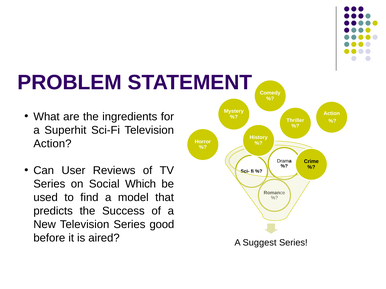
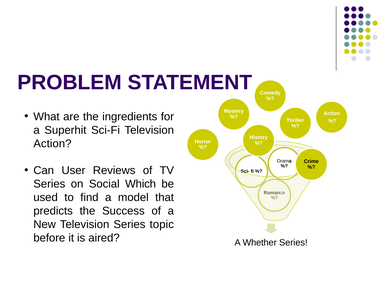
good: good -> topic (162, 225)
Suggest: Suggest -> Whether (260, 243)
